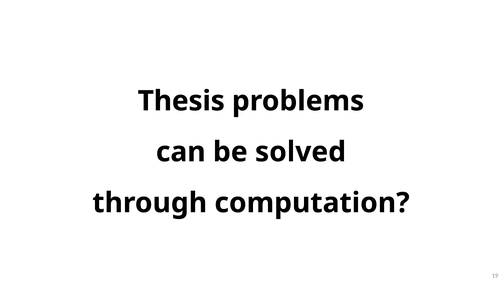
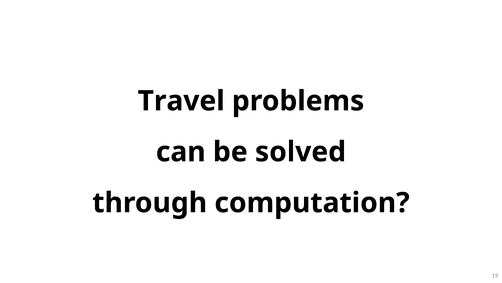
Thesis: Thesis -> Travel (181, 101)
